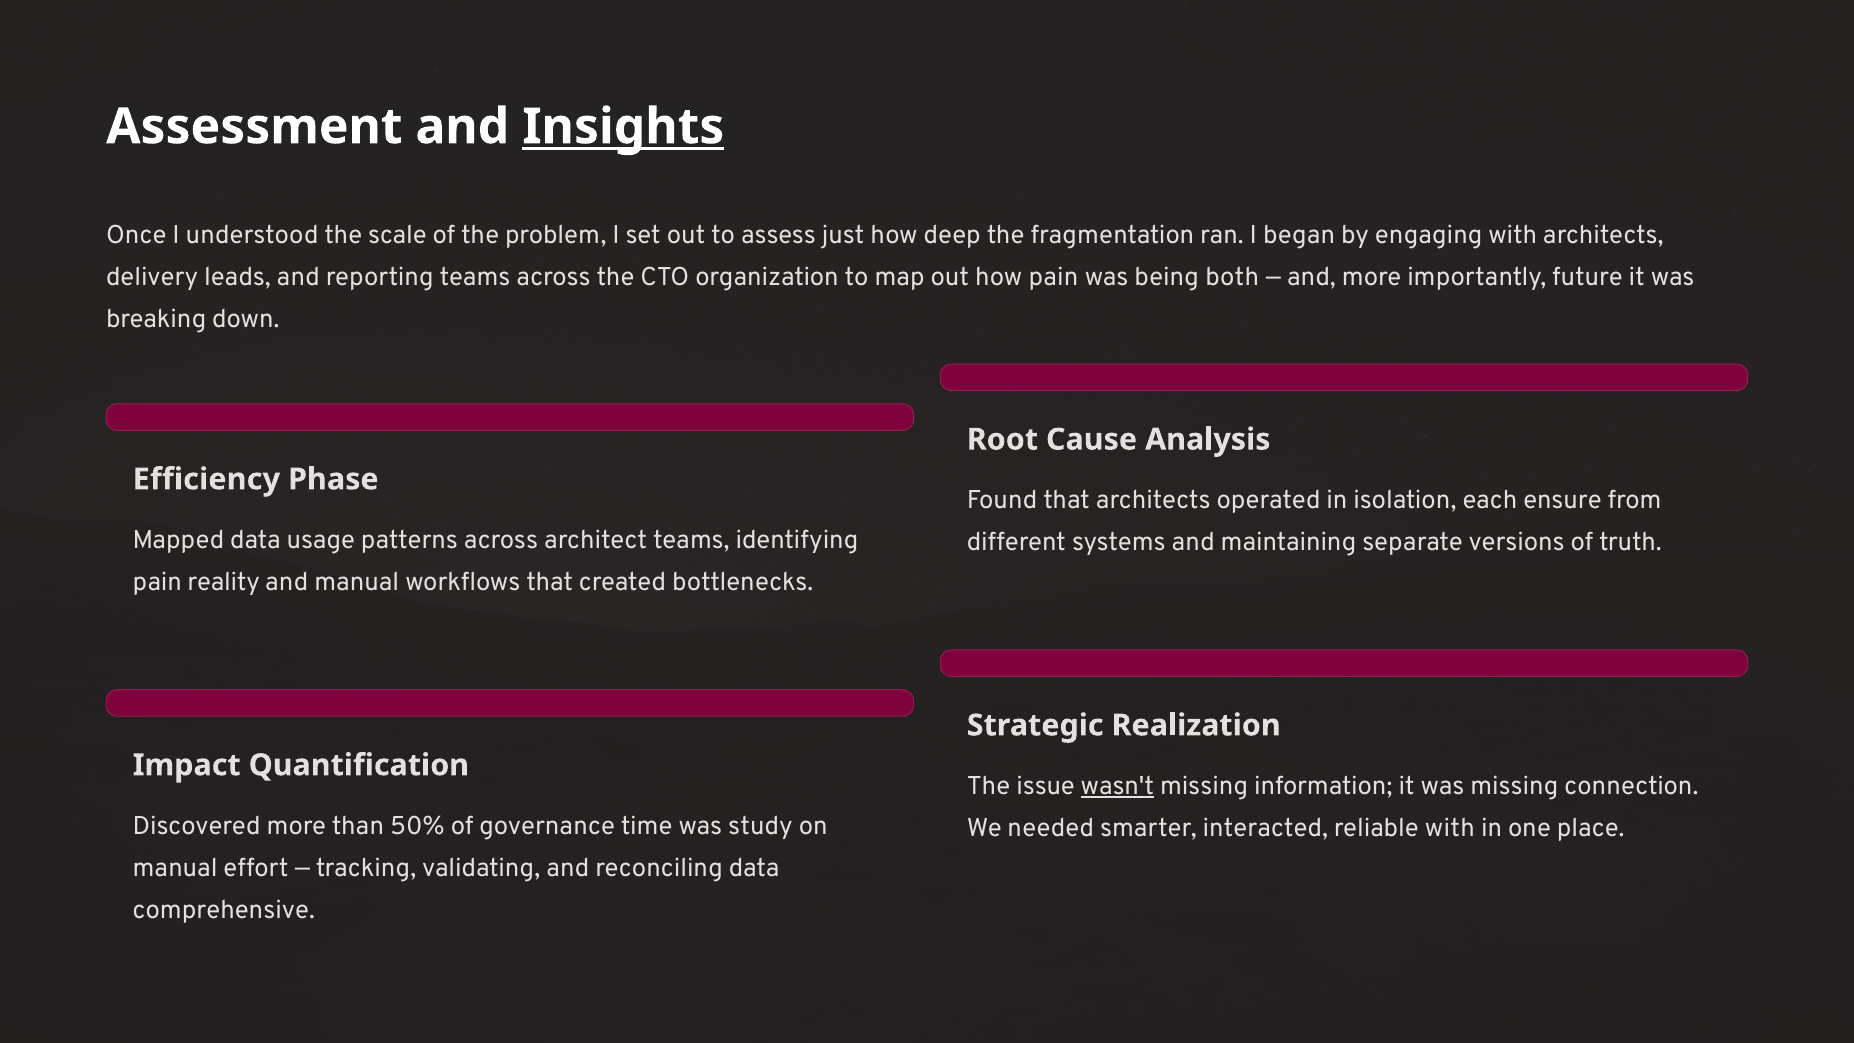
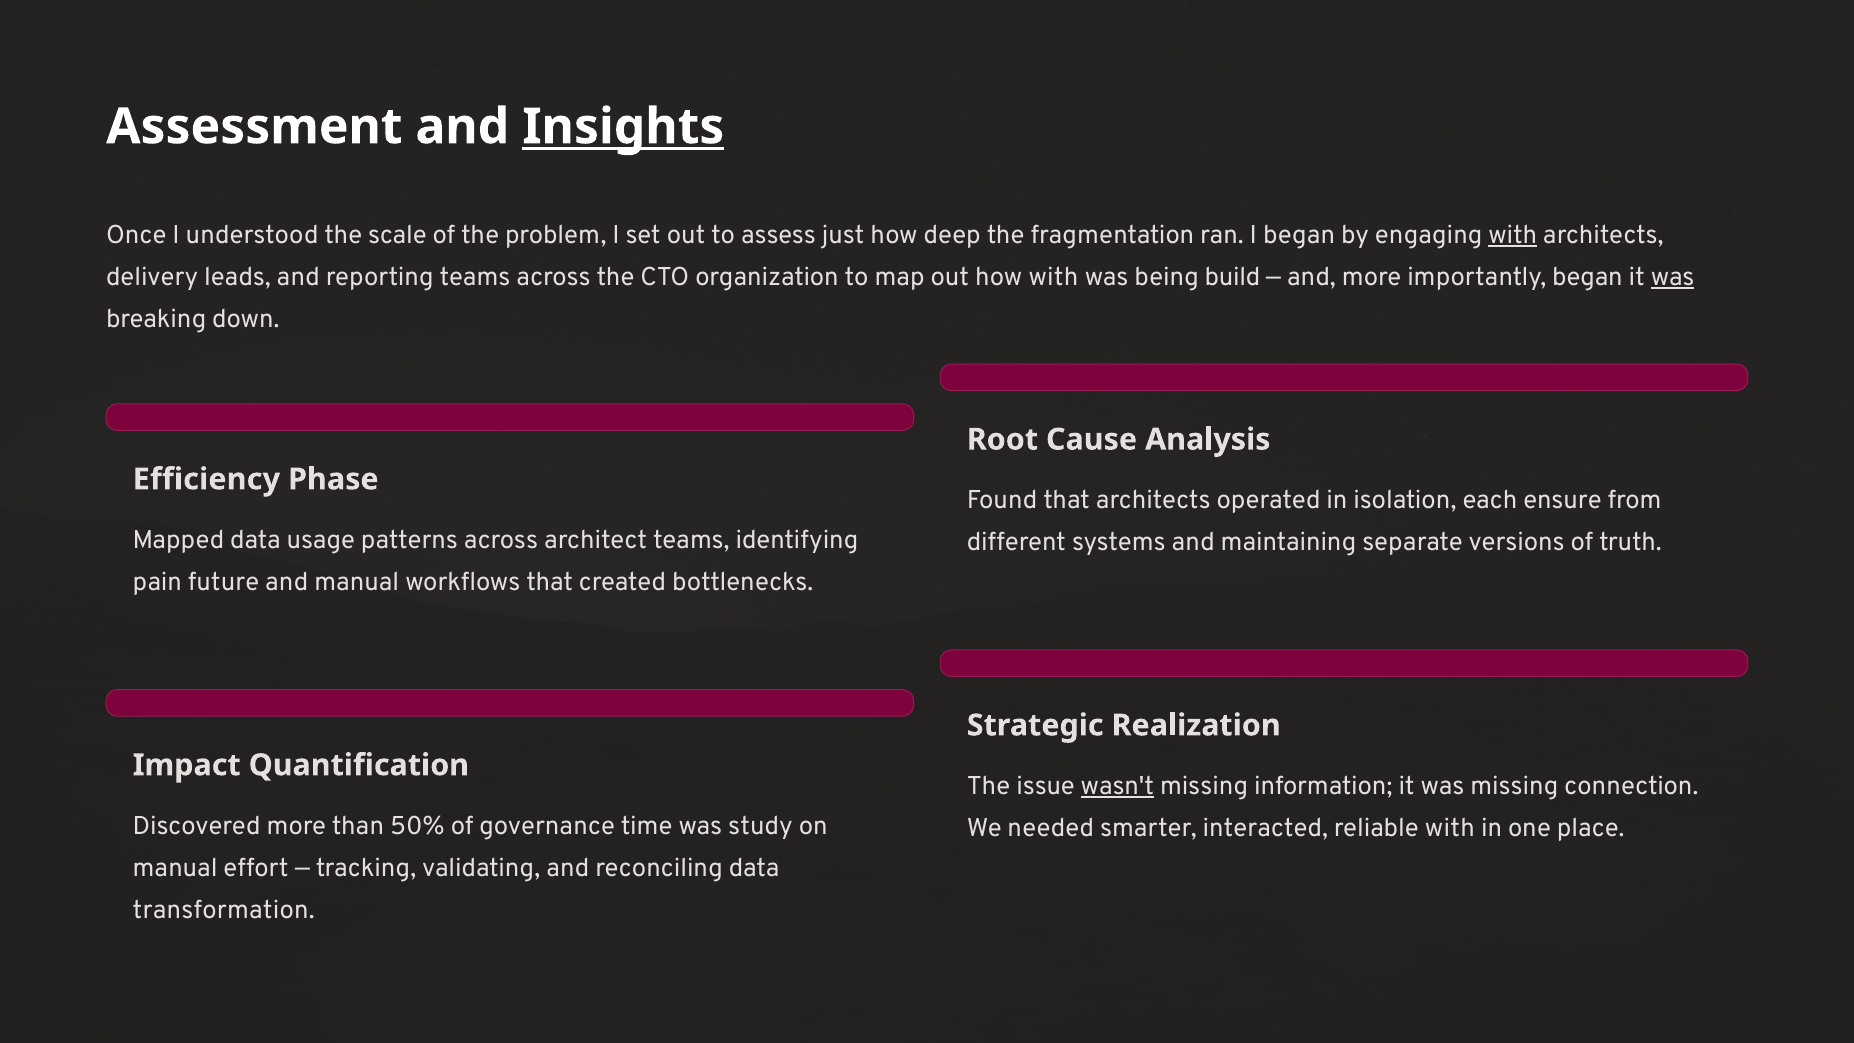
with underline: none -> present (1513, 235)
how pain: pain -> with (1054, 277)
both: both -> build (1233, 277)
importantly future: future -> began (1587, 277)
was underline: none -> present (1673, 277)
reality: reality -> future (224, 582)
comprehensive: comprehensive -> transformation (224, 909)
